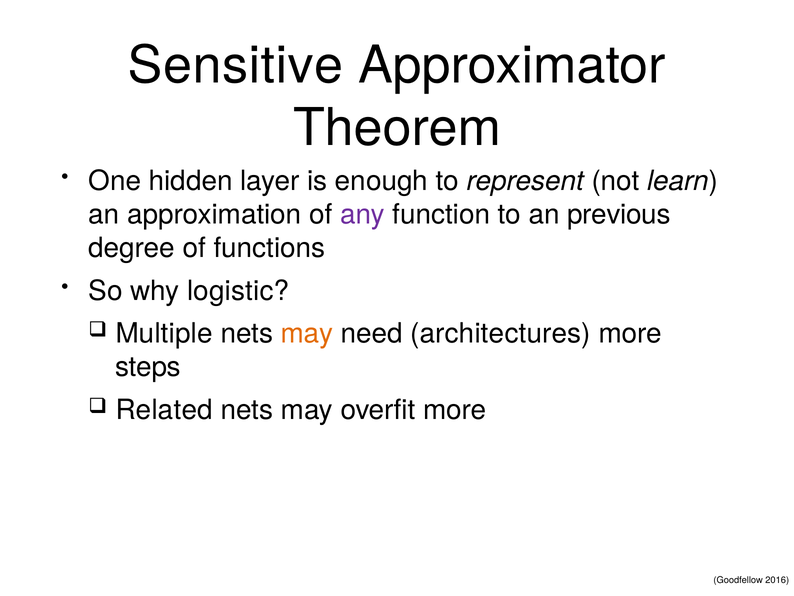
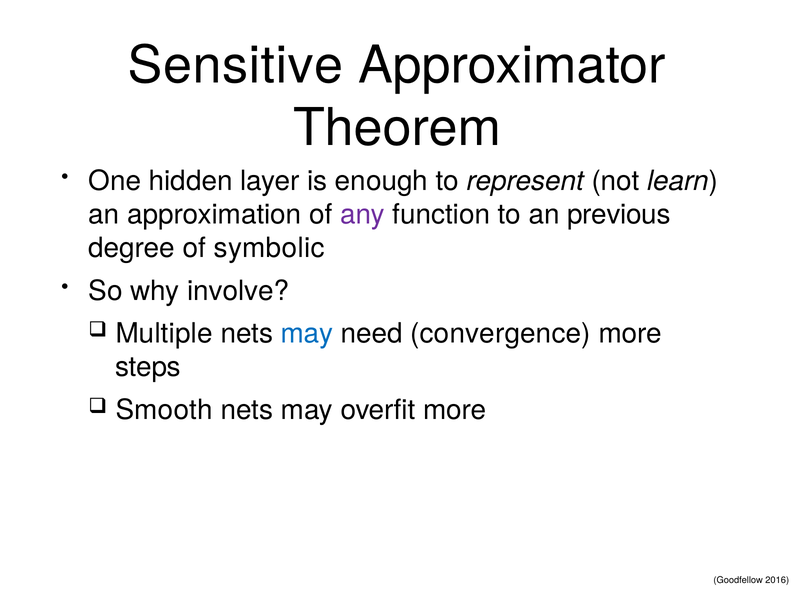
functions: functions -> symbolic (269, 248)
logistic: logistic -> involve (238, 291)
may colour: orange -> blue (307, 333)
architectures: architectures -> convergence (501, 333)
Related: Related -> Smooth (164, 410)
